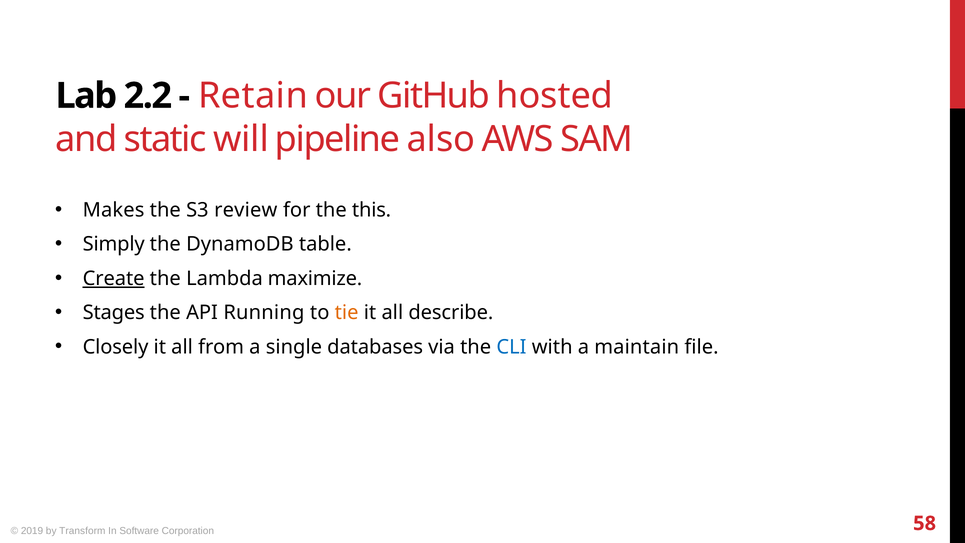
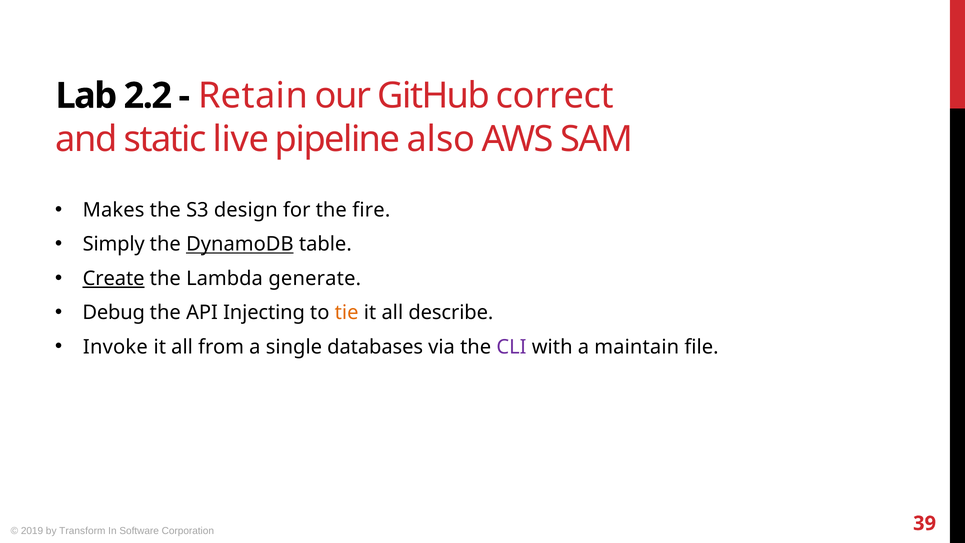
hosted: hosted -> correct (555, 96)
will: will -> live (241, 139)
review: review -> design (246, 210)
this: this -> fire (371, 210)
DynamoDB underline: none -> present (240, 244)
maximize: maximize -> generate (315, 278)
Stages: Stages -> Debug (114, 313)
Running: Running -> Injecting (264, 313)
Closely: Closely -> Invoke (115, 347)
CLI colour: blue -> purple (512, 347)
58: 58 -> 39 (925, 523)
